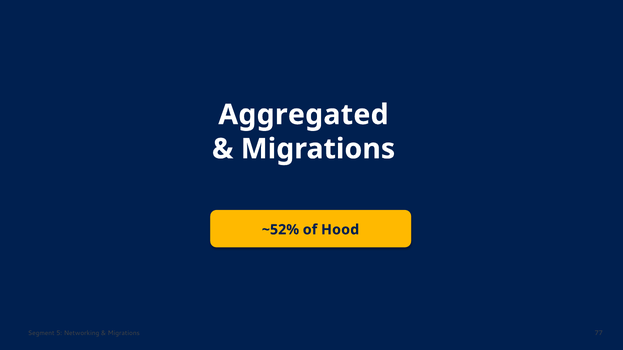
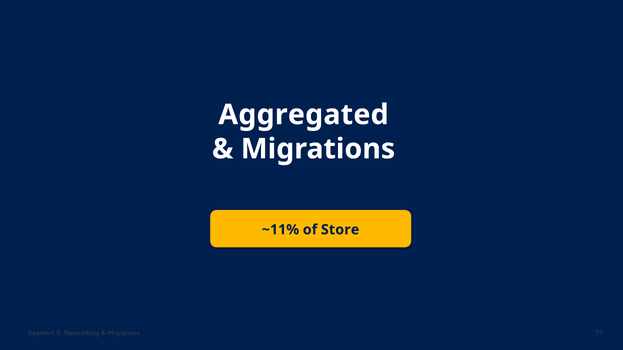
~52%: ~52% -> ~11% (280, 230)
Hood: Hood -> Store (340, 230)
